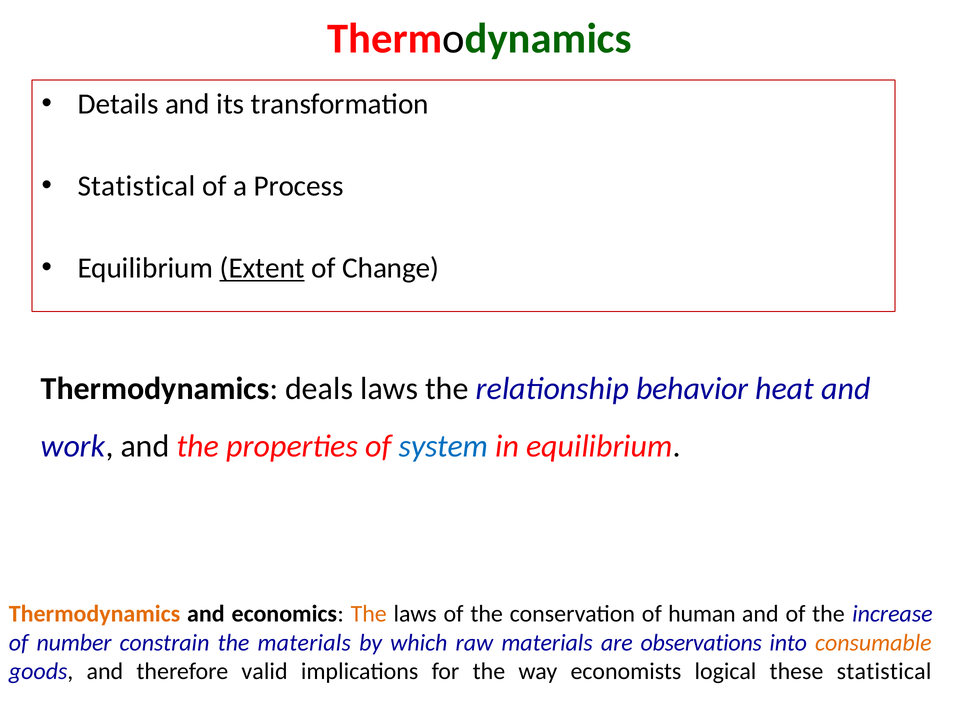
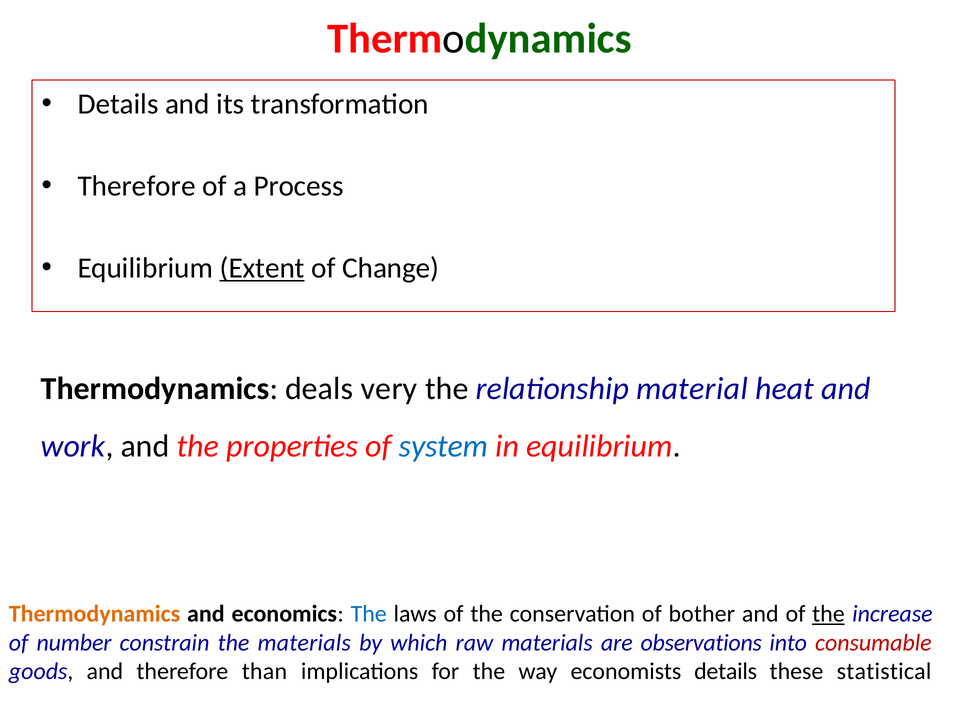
Statistical: Statistical -> Therefore (137, 186)
deals laws: laws -> very (389, 389)
behavior: behavior -> material (692, 389)
The colour: orange -> blue (369, 614)
human: human -> bother (702, 614)
the underline: none -> present (828, 614)
consumable colour: orange -> red (873, 643)
valid: valid -> than (264, 672)
economists logical: logical -> details (726, 672)
